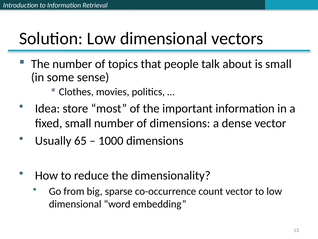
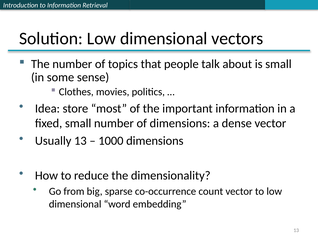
Usually 65: 65 -> 13 (80, 140)
